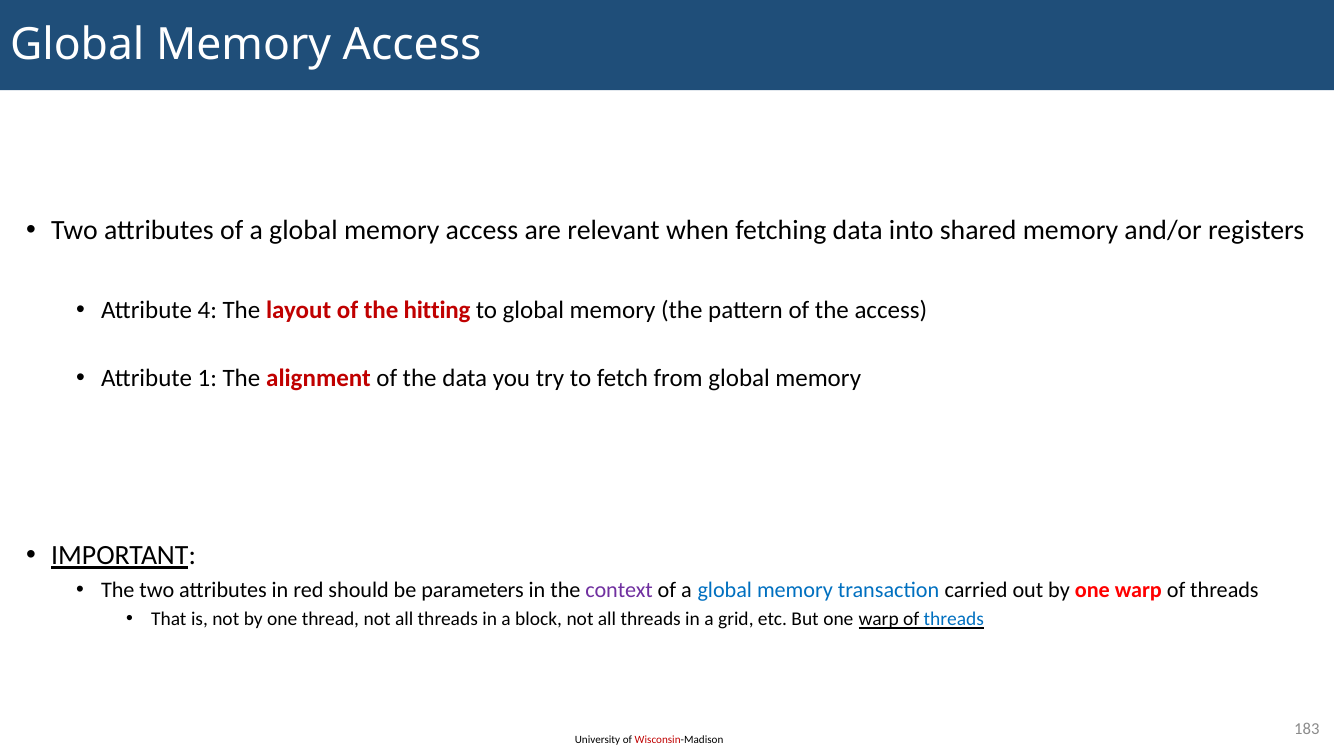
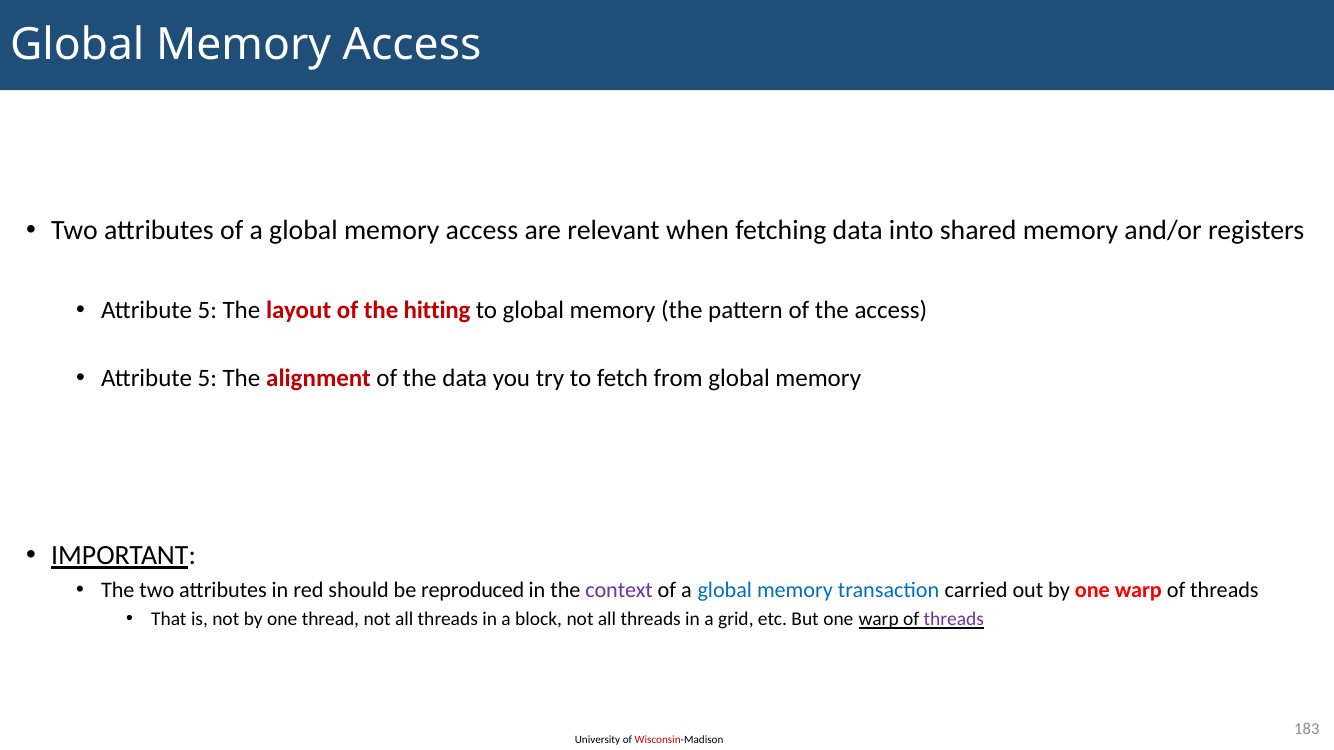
4: 4 -> 5 (207, 310)
1: 1 -> 5 (207, 378)
parameters: parameters -> reproduced (473, 590)
threads colour: blue -> purple (954, 619)
